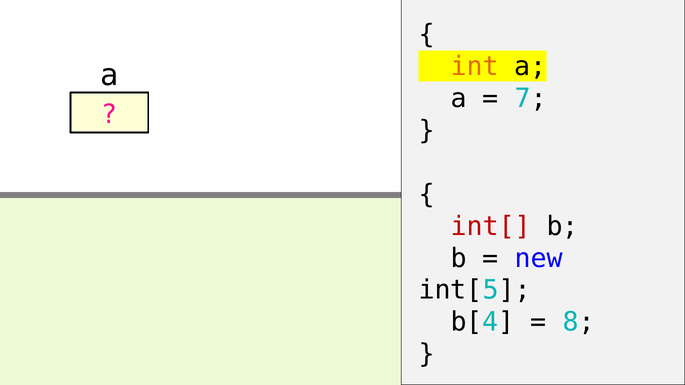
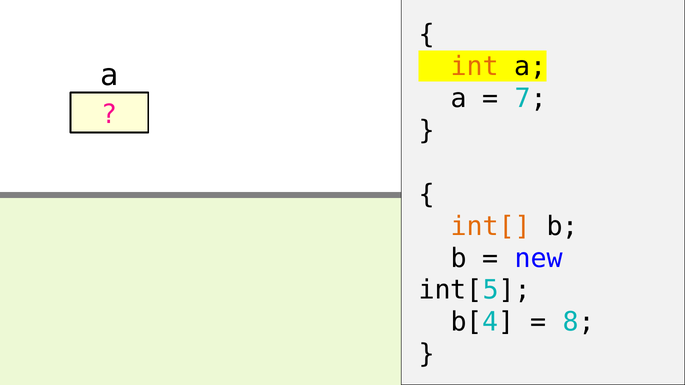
int[ colour: red -> orange (491, 226)
